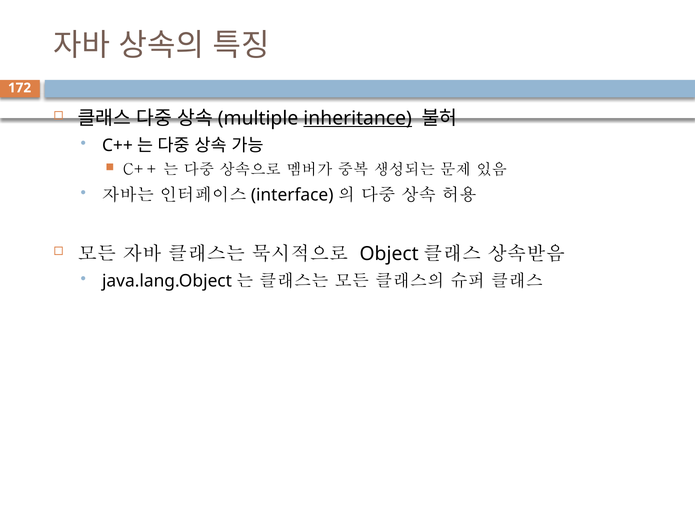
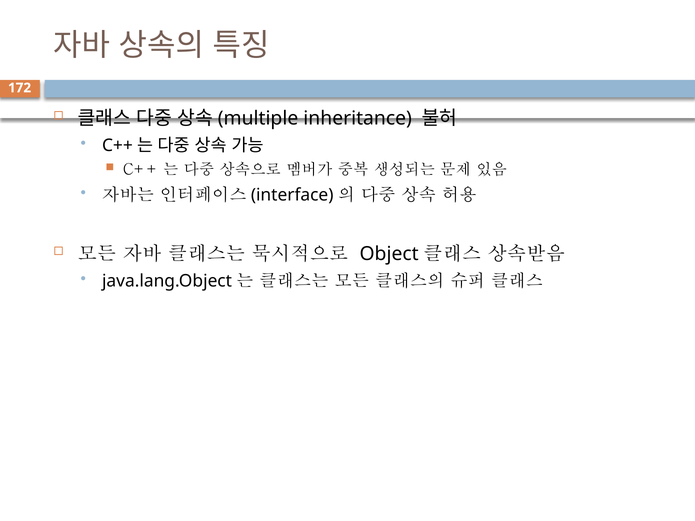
inheritance underline: present -> none (358, 118)
